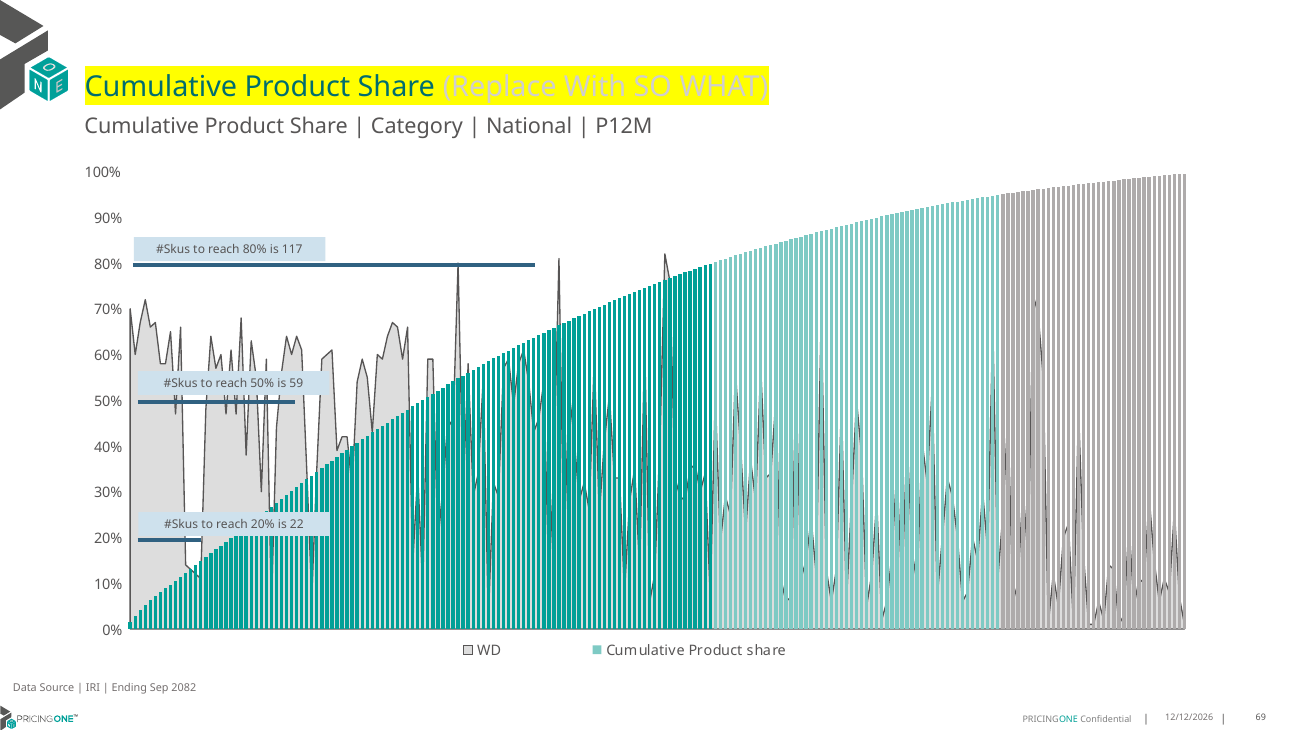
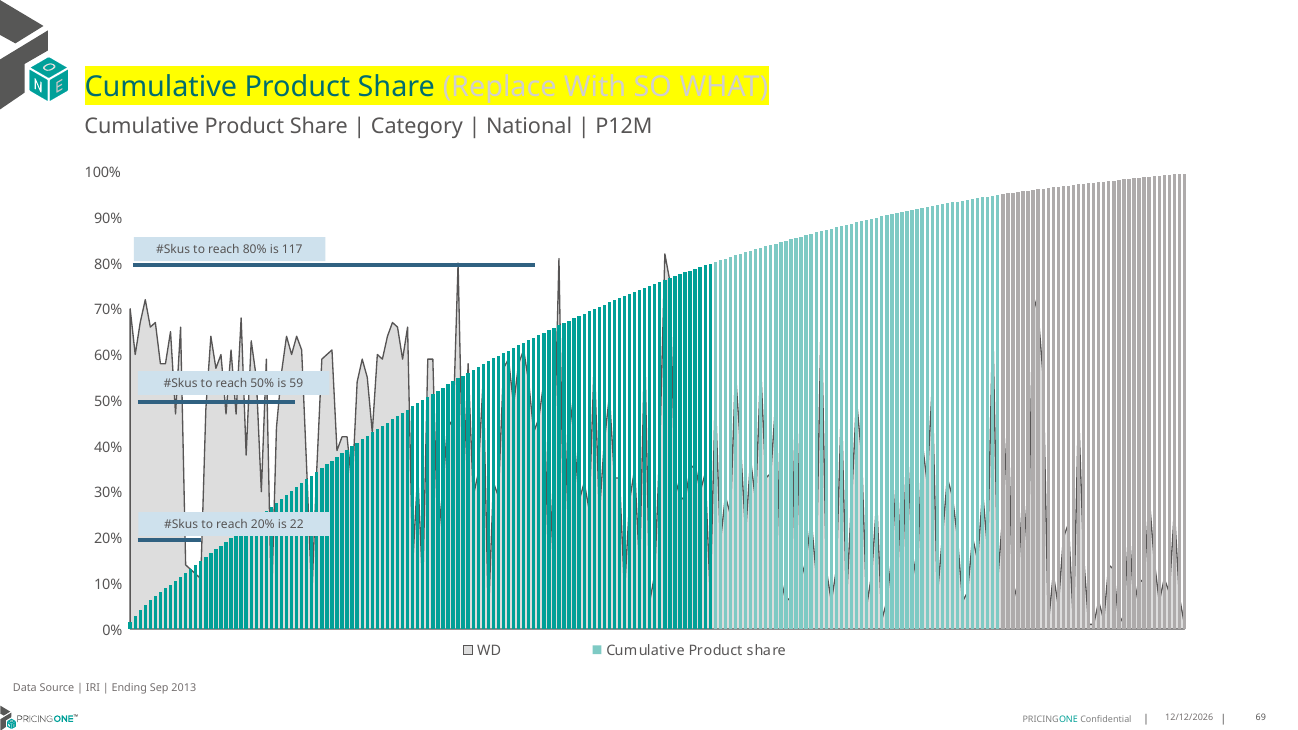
2082: 2082 -> 2013 (184, 688)
